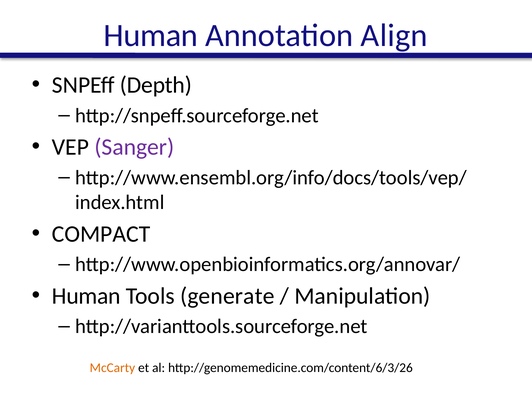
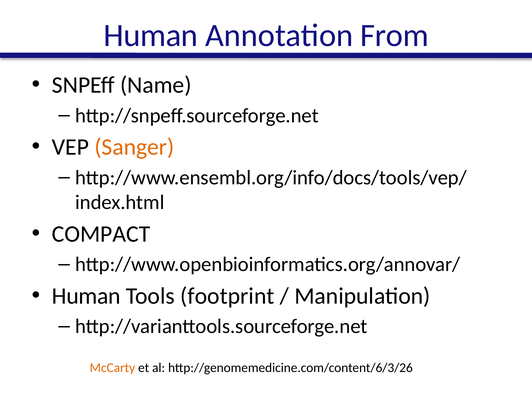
Align: Align -> From (394, 36)
Depth: Depth -> Name (156, 85)
Sanger colour: purple -> orange (134, 147)
generate: generate -> footprint (227, 296)
